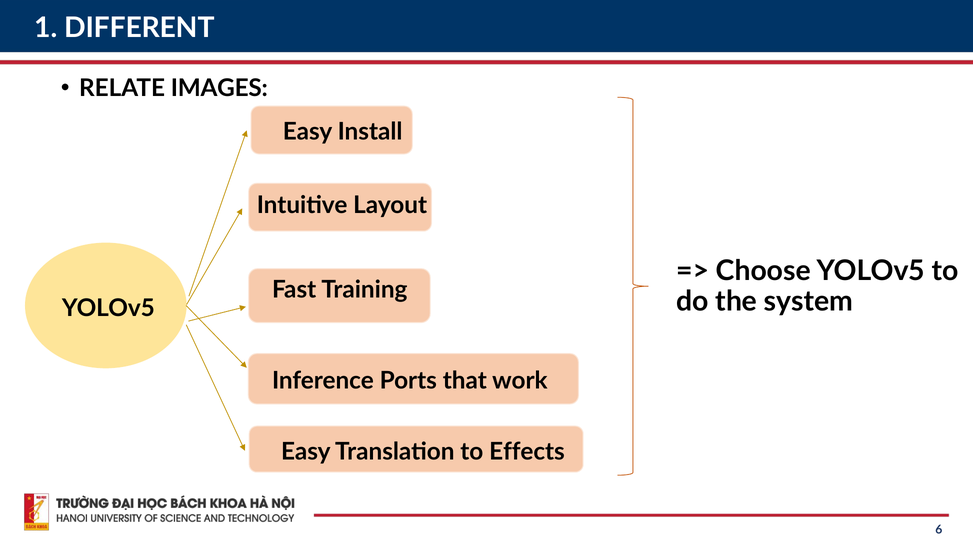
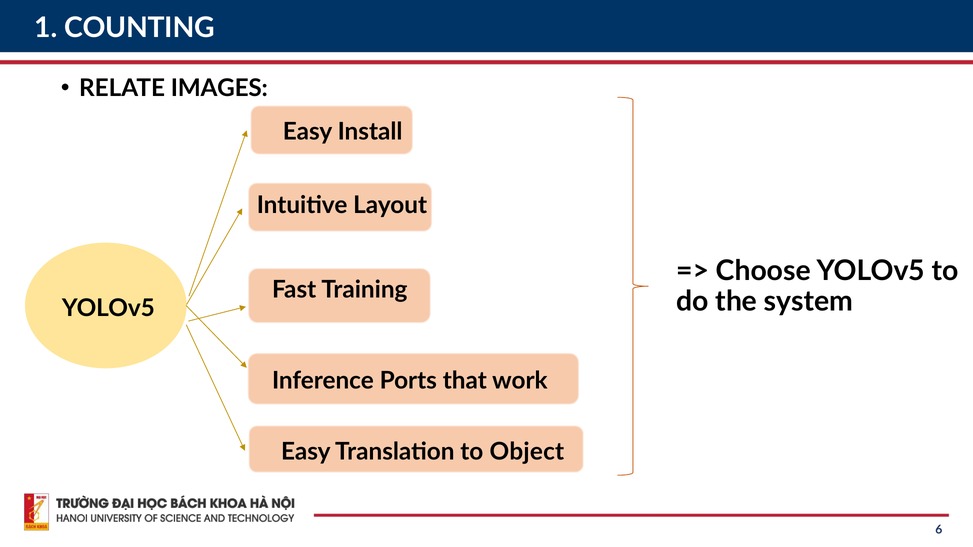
DIFFERENT: DIFFERENT -> COUNTING (140, 28)
Effects: Effects -> Object (527, 452)
